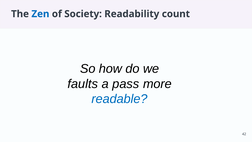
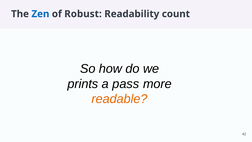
Society: Society -> Robust (83, 14)
faults: faults -> prints (83, 84)
readable colour: blue -> orange (120, 99)
